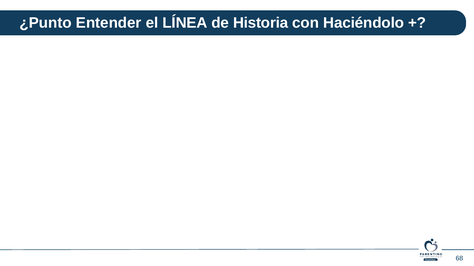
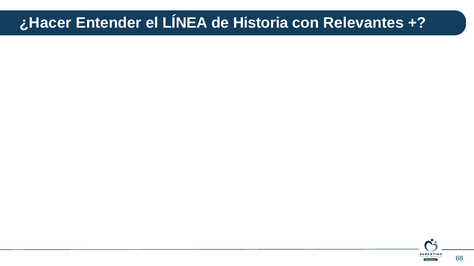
¿Punto: ¿Punto -> ¿Hacer (46, 23)
Haciéndolo: Haciéndolo -> Relevantes (364, 23)
